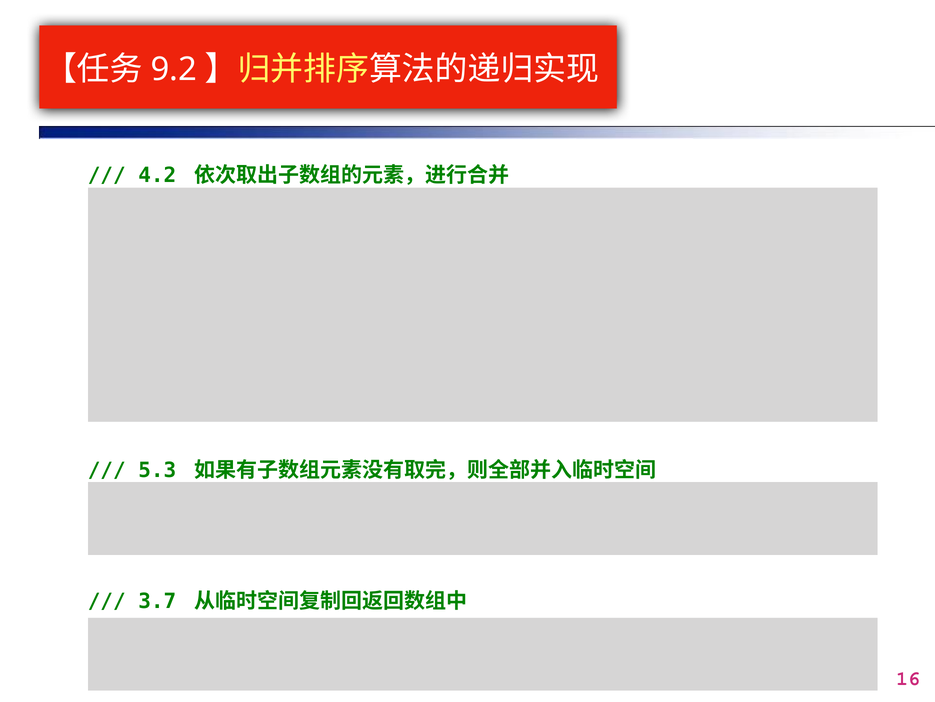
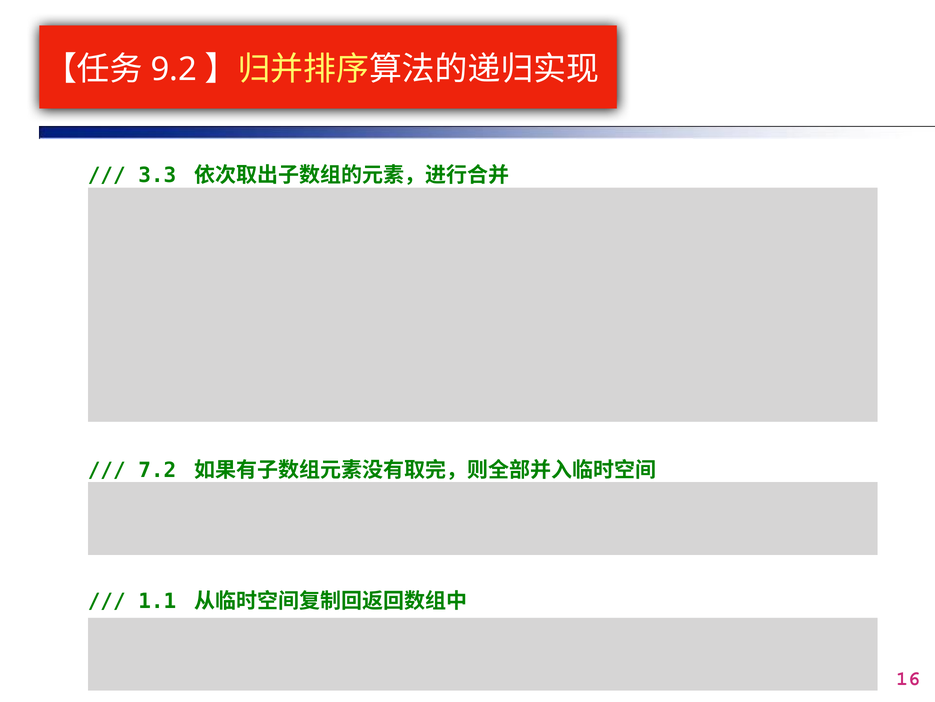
4.2: 4.2 -> 3.3 (157, 175)
5.3: 5.3 -> 7.2 (157, 470)
3.7: 3.7 -> 1.1 (157, 601)
